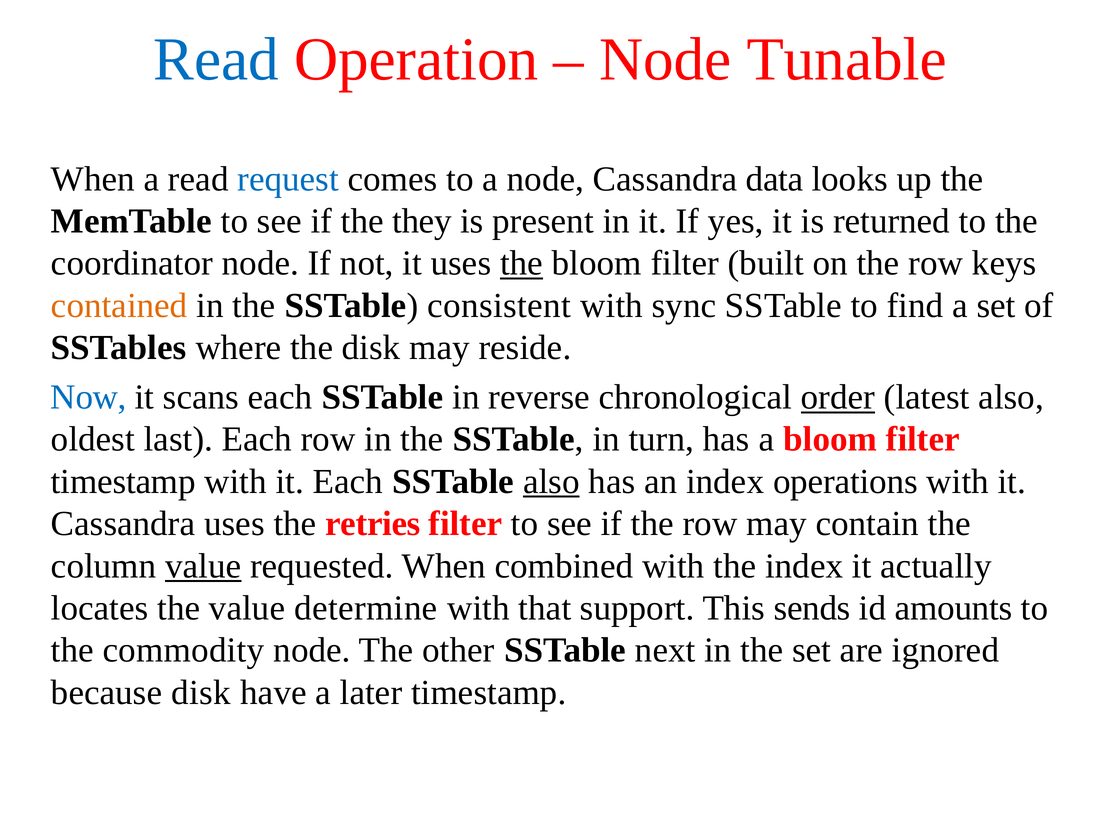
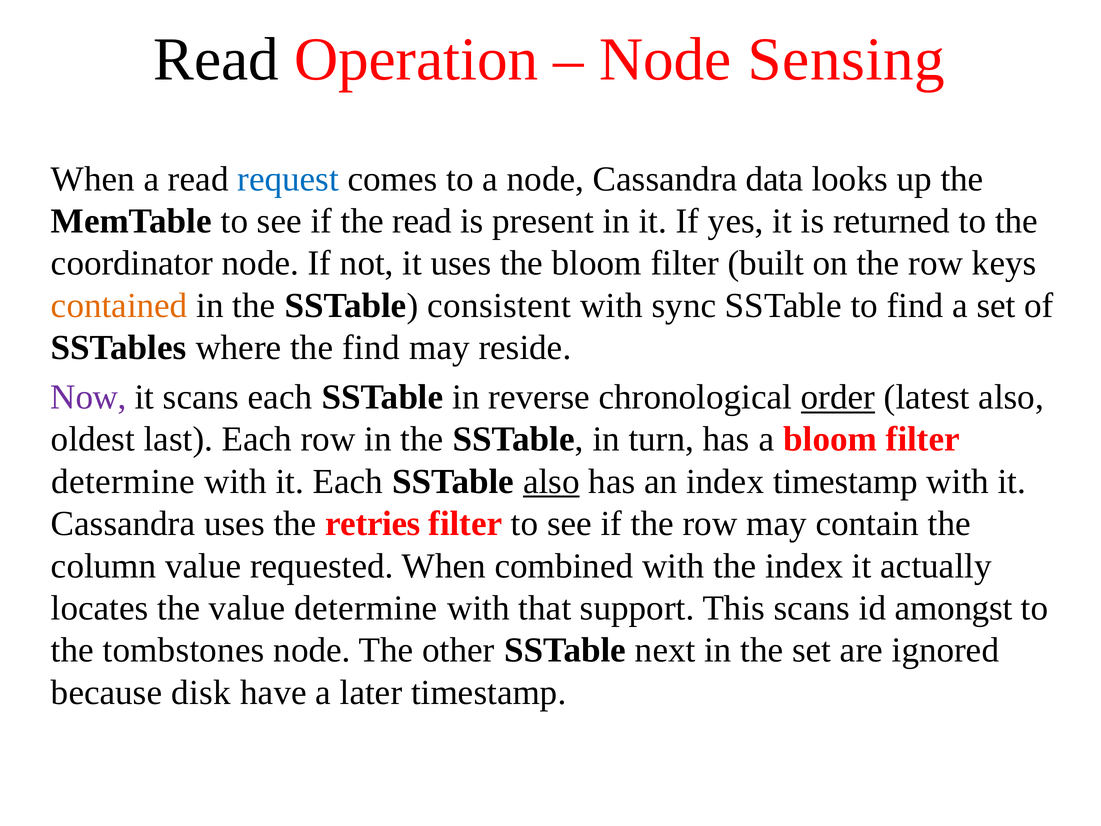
Read colour: blue -> black (216, 59)
Tunable: Tunable -> Sensing (846, 59)
the they: they -> read (422, 221)
the underline: present -> none (522, 263)
the disk: disk -> find (371, 348)
Now colour: blue -> purple (89, 397)
timestamp: timestamp -> determine (123, 481)
index operations: operations -> timestamp (845, 481)
value underline: present -> none (203, 566)
This sends: sends -> scans (812, 608)
amounts: amounts -> amongst (954, 608)
commodity: commodity -> tombstones (184, 650)
